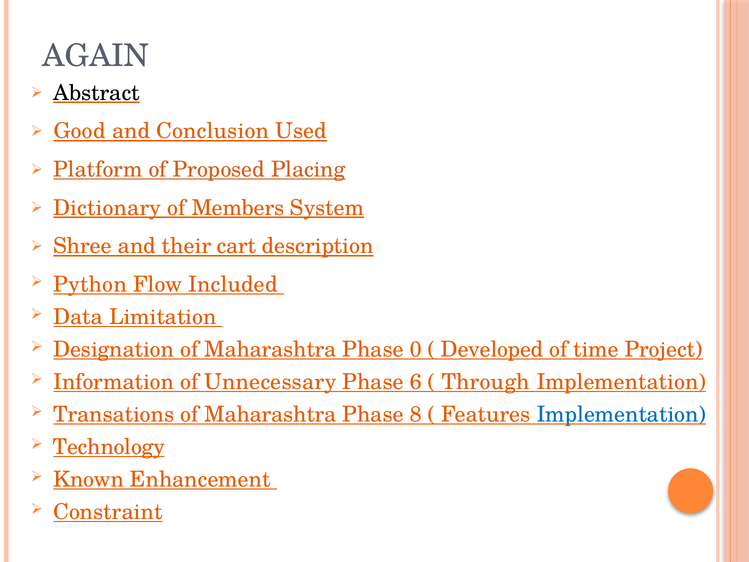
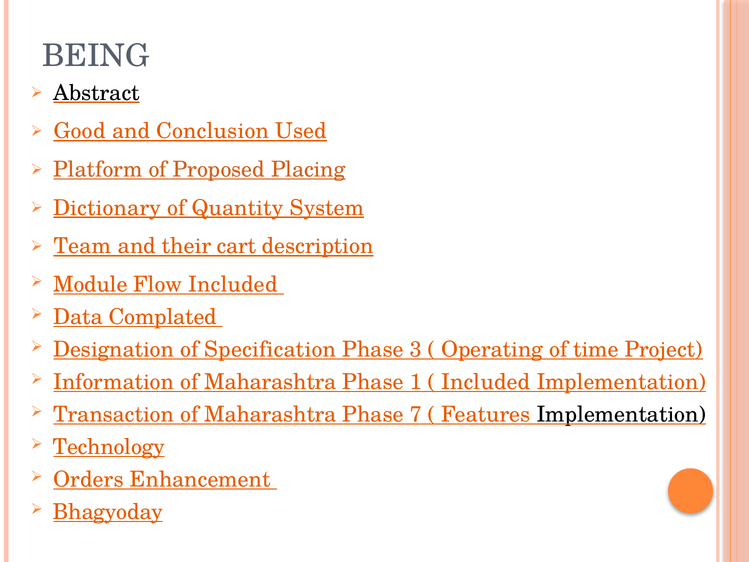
AGAIN: AGAIN -> BEING (96, 56)
Members: Members -> Quantity (238, 208)
Shree: Shree -> Team (82, 246)
Python: Python -> Module (90, 284)
Limitation: Limitation -> Complated (163, 317)
Maharashtra: Maharashtra -> Specification (270, 349)
0: 0 -> 3 (416, 349)
Developed: Developed -> Operating (492, 349)
Unnecessary: Unnecessary -> Maharashtra (270, 382)
6: 6 -> 1 (416, 382)
Through: Through -> Included (486, 382)
Transations: Transations -> Transaction (114, 414)
8: 8 -> 7 (416, 414)
Implementation colour: blue -> black (621, 414)
Known: Known -> Orders (88, 479)
Constraint: Constraint -> Bhagyoday (108, 512)
